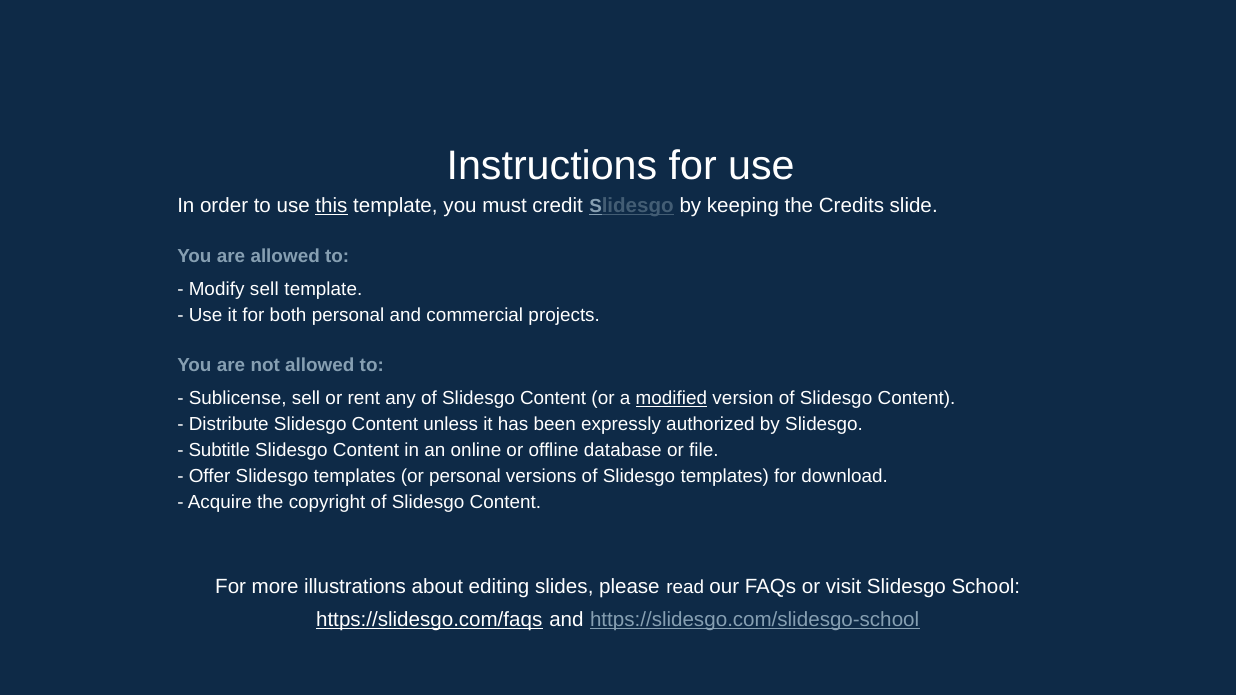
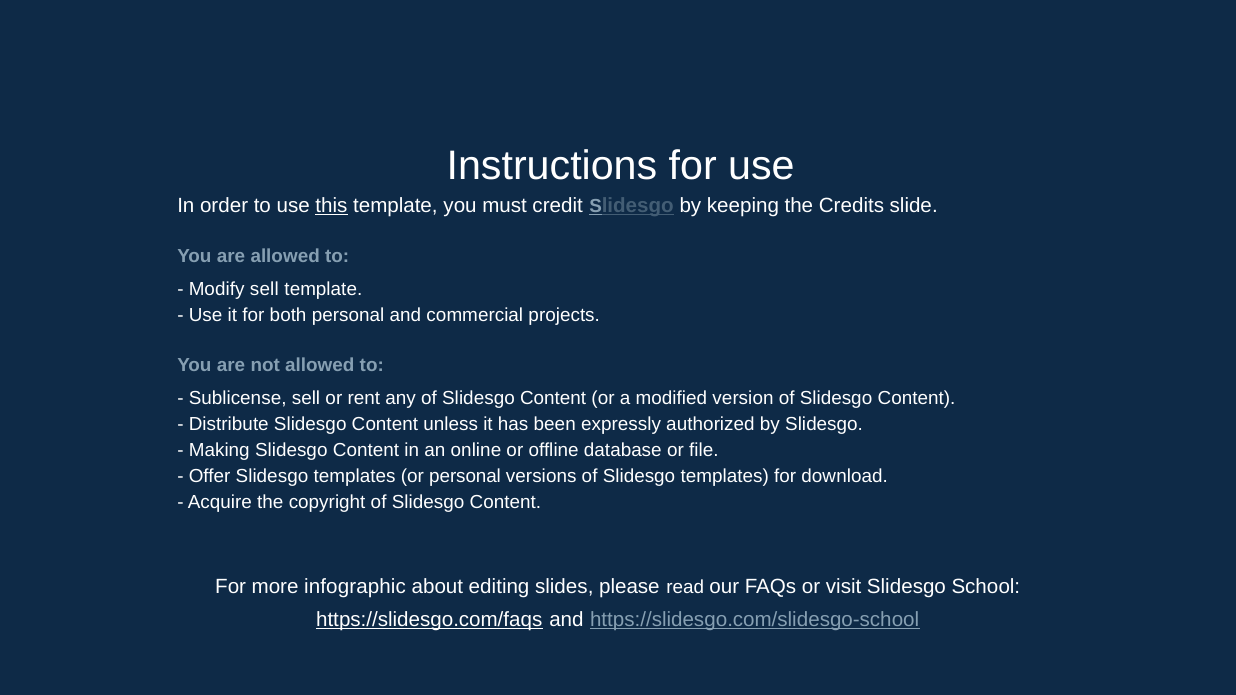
modified underline: present -> none (671, 398)
Subtitle: Subtitle -> Making (219, 451)
illustrations: illustrations -> infographic (355, 587)
